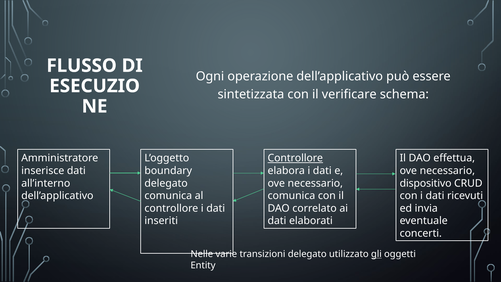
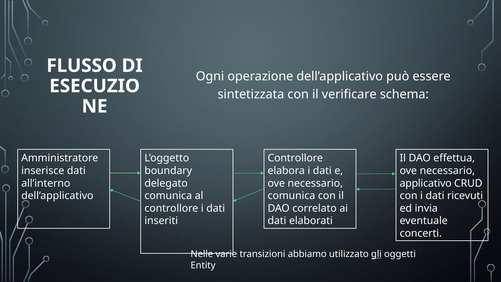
Controllore underline: present -> none (295, 158)
dispositivo: dispositivo -> applicativo (426, 183)
transizioni delegato: delegato -> abbiamo (307, 254)
